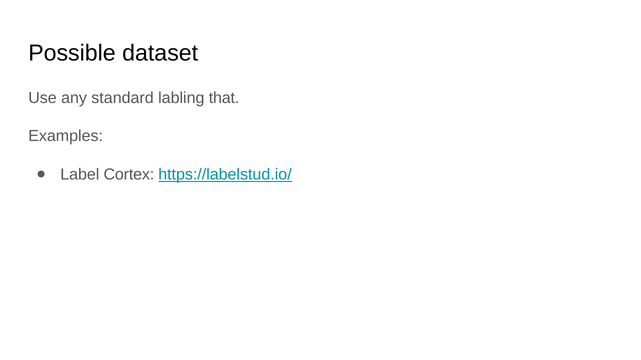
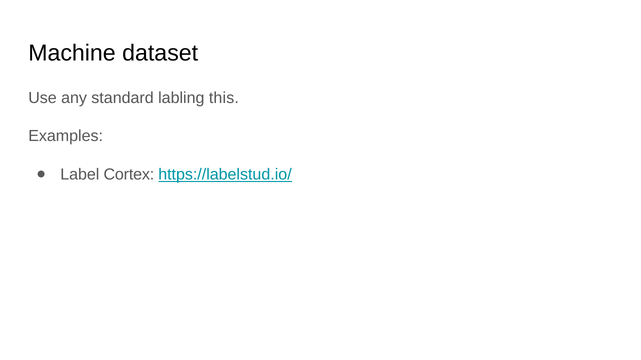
Possible: Possible -> Machine (72, 53)
that: that -> this (224, 98)
